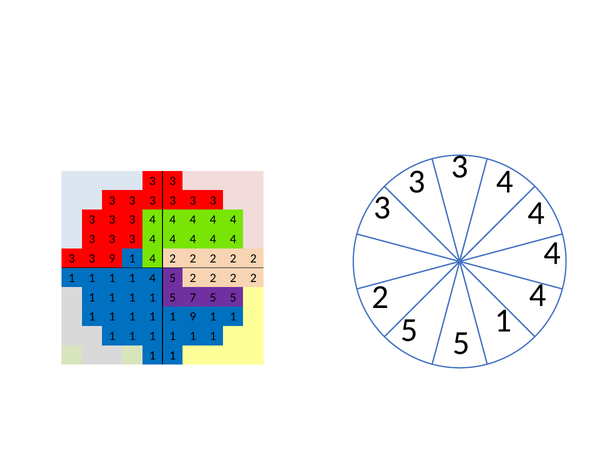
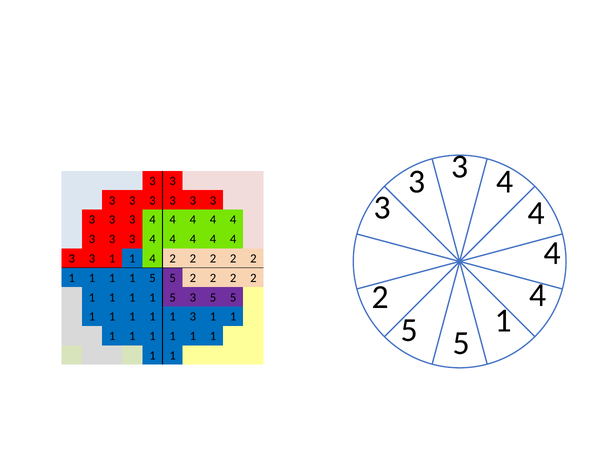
3 3 9: 9 -> 1 (112, 259)
4: 4 -> 5 (152, 278)
5 7: 7 -> 3 (193, 298)
1 9: 9 -> 3 (193, 317)
